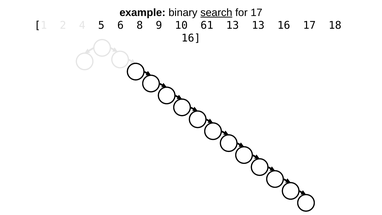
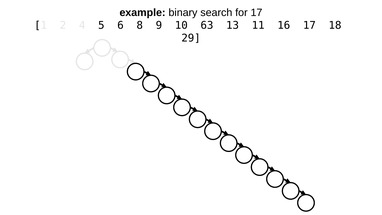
search underline: present -> none (216, 13)
10 61: 61 -> 63 (207, 25)
13 13: 13 -> 11 (258, 25)
16: 16 -> 29 (191, 38)
